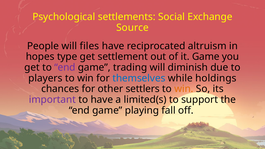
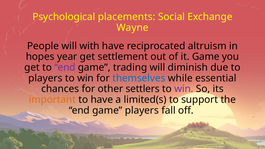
settlements: settlements -> placements (127, 17)
Source: Source -> Wayne (132, 28)
files: files -> with (90, 46)
type: type -> year (67, 57)
holdings: holdings -> essential (216, 78)
win colour: orange -> purple (184, 89)
important colour: purple -> orange (52, 100)
game playing: playing -> players (142, 110)
